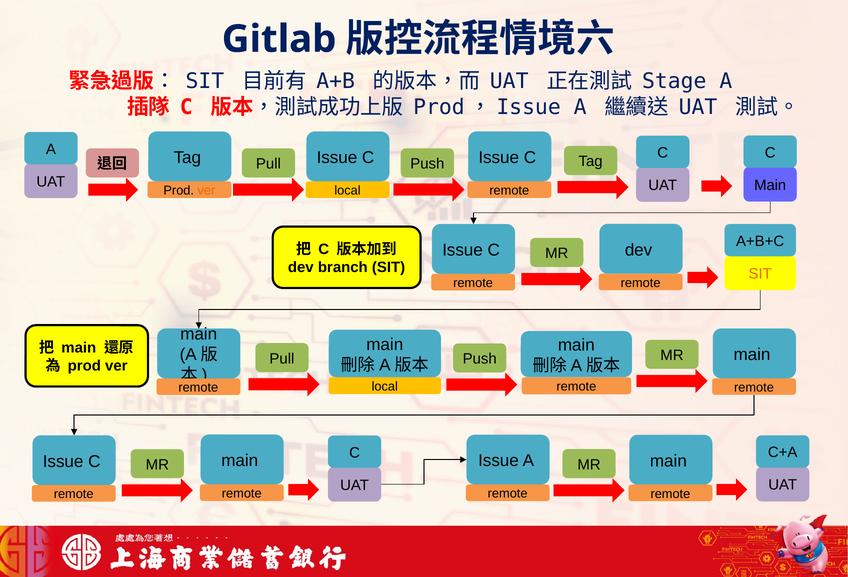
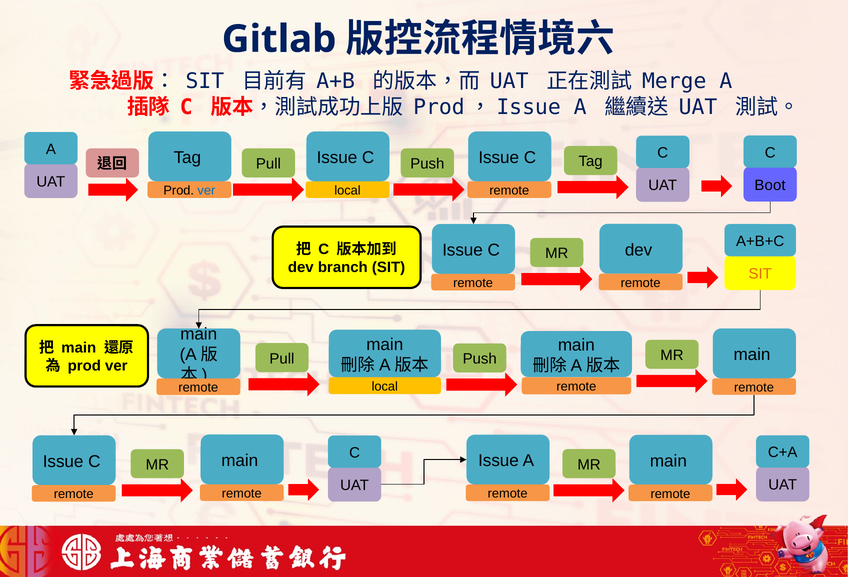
Stage: Stage -> Merge (674, 81)
Main: Main -> Boot (770, 185)
ver colour: orange -> blue (206, 190)
